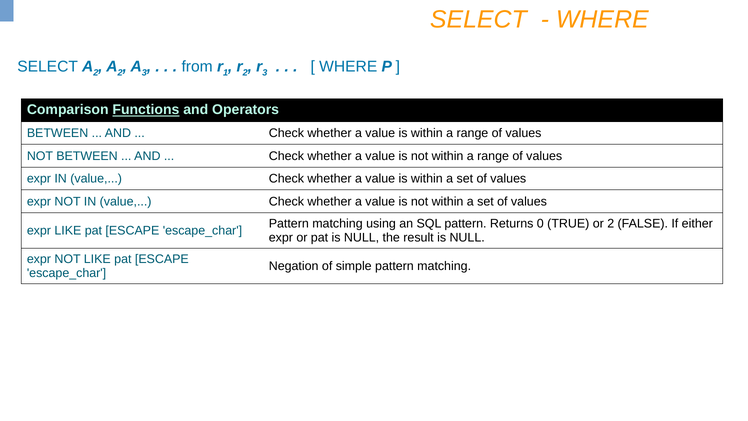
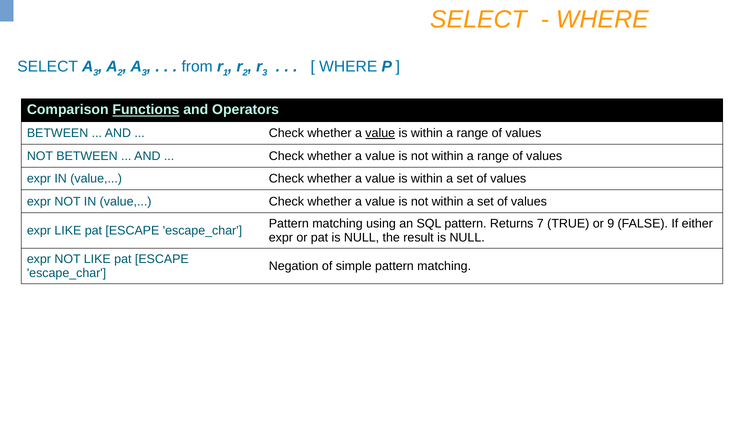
SELECT A 2: 2 -> 3 (96, 73)
value underline: none -> present (380, 133)
0: 0 -> 7 (540, 224)
or 2: 2 -> 9 (611, 224)
